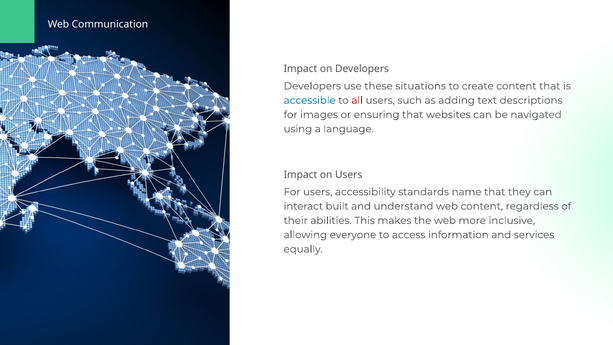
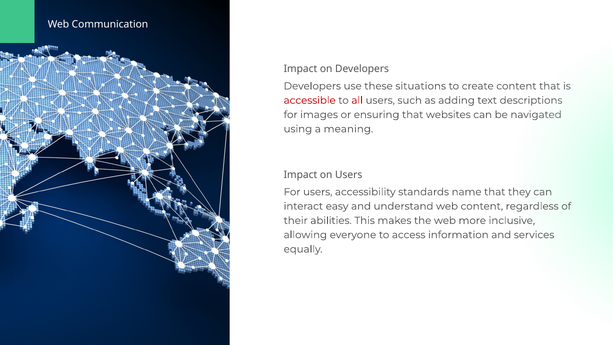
accessible colour: blue -> red (310, 100)
language: language -> meaning (348, 129)
built: built -> easy (337, 206)
